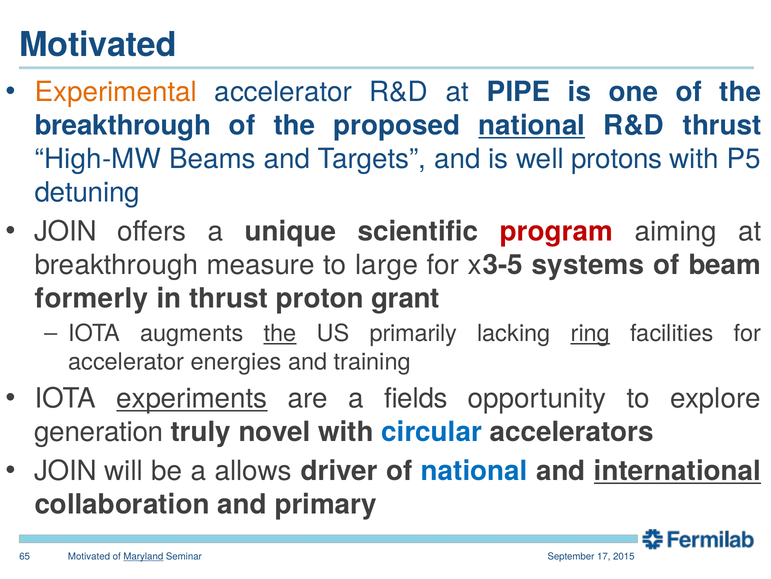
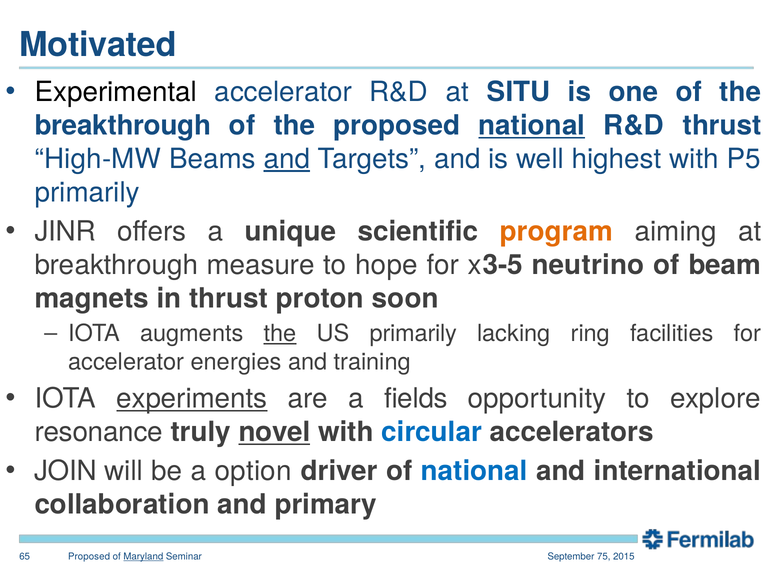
Experimental colour: orange -> black (116, 92)
PIPE: PIPE -> SITU (519, 92)
and underline: none -> present (287, 159)
protons: protons -> highest (617, 159)
detuning: detuning -> primarily (87, 192)
JOIN: JOIN -> JINR (65, 231)
program colour: red -> orange (556, 231)
large: large -> hope (387, 265)
systems: systems -> neutrino (588, 265)
formerly: formerly -> magnets (92, 298)
grant: grant -> soon (405, 298)
ring underline: present -> none (590, 333)
generation: generation -> resonance (99, 432)
novel underline: none -> present (275, 432)
allows: allows -> option (253, 471)
international underline: present -> none (677, 471)
Motivated: Motivated -> Proposed (89, 556)
17: 17 -> 75 (604, 556)
